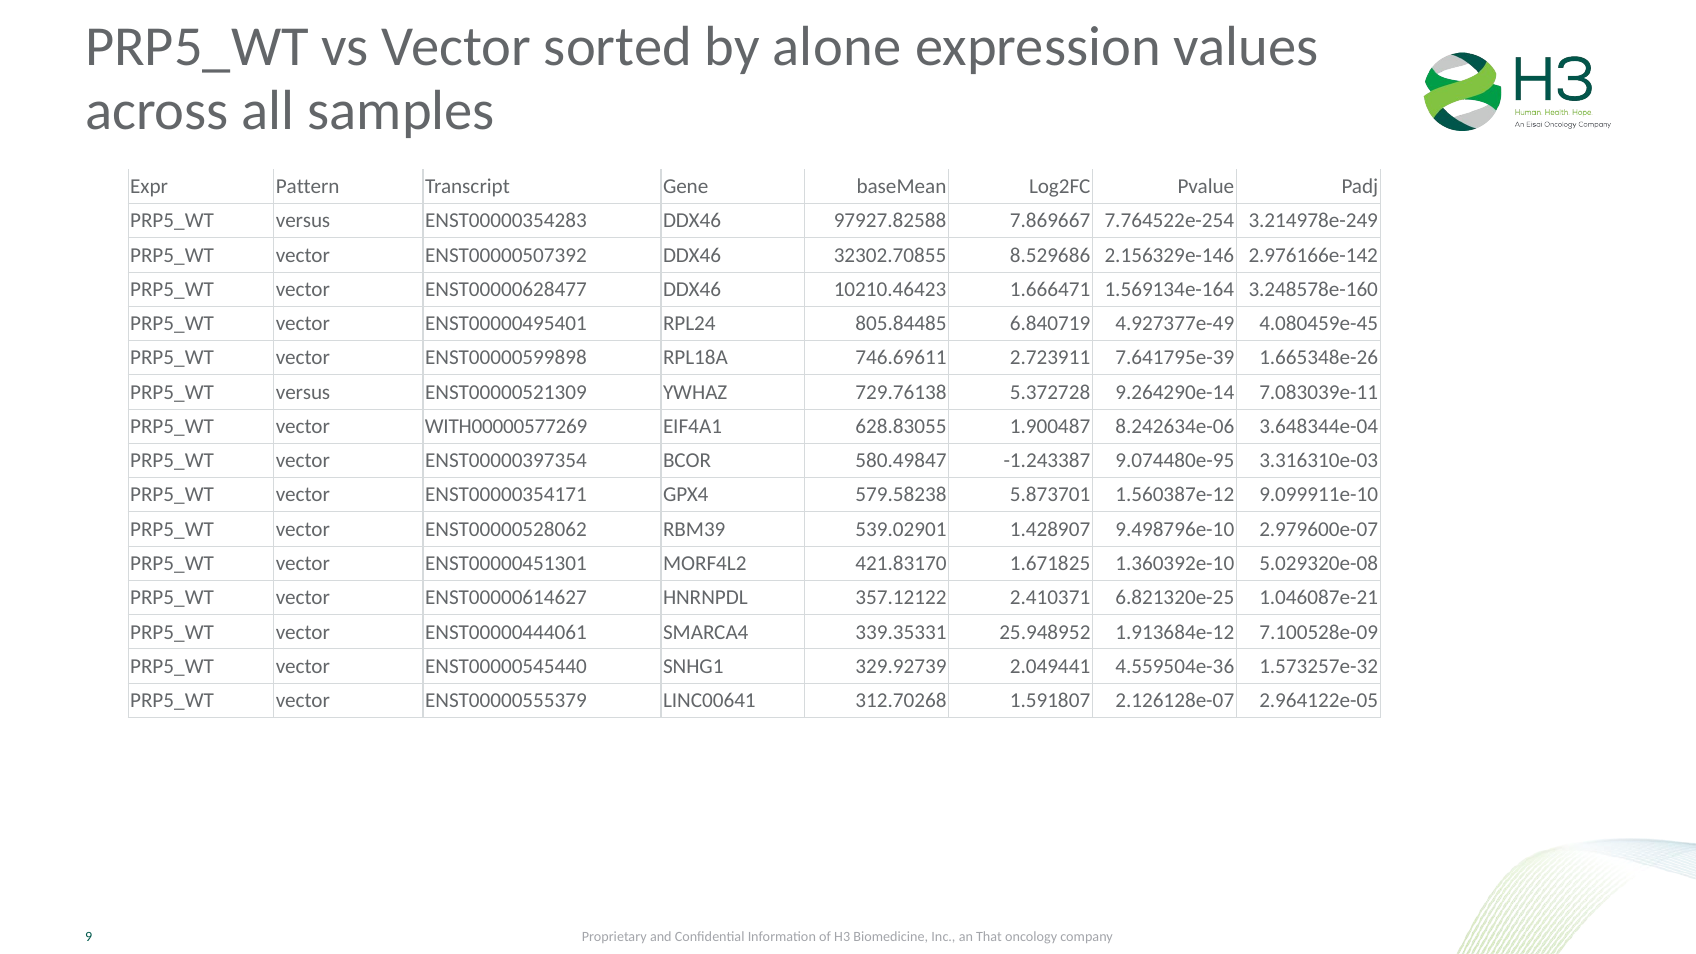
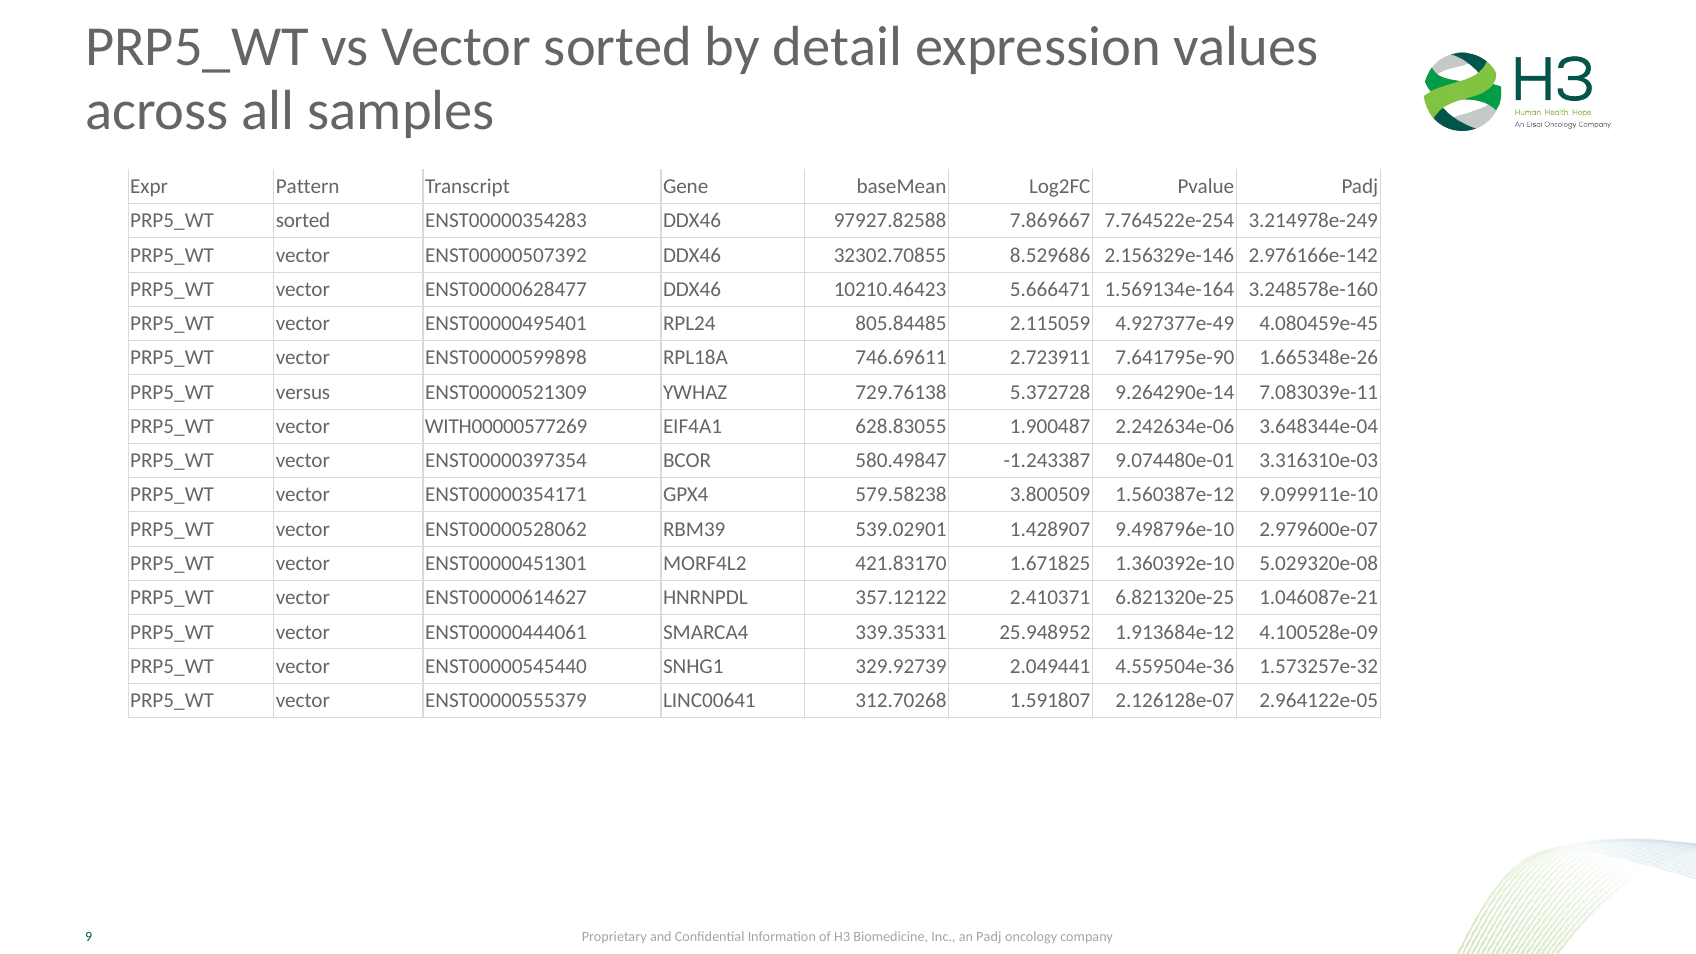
alone: alone -> detail (837, 47)
versus: versus -> sorted (303, 221)
1.666471: 1.666471 -> 5.666471 (1050, 289)
6.840719: 6.840719 -> 2.115059 (1050, 324)
7.641795e-39: 7.641795e-39 -> 7.641795e-90 (1175, 358)
8.242634e-06: 8.242634e-06 -> 2.242634e-06 (1175, 426)
9.074480e-95: 9.074480e-95 -> 9.074480e-01 (1175, 461)
5.873701: 5.873701 -> 3.800509 (1050, 495)
7.100528e-09: 7.100528e-09 -> 4.100528e-09 (1319, 632)
an That: That -> Padj (989, 937)
